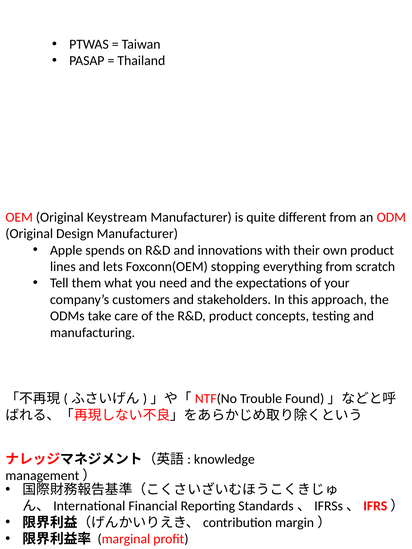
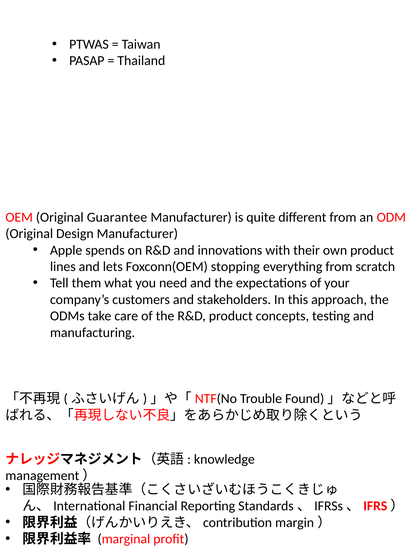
Keystream: Keystream -> Guarantee (117, 217)
